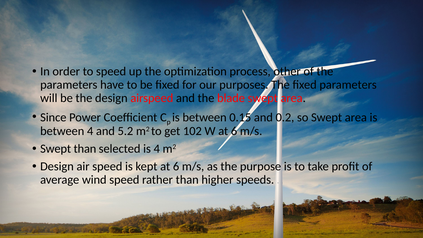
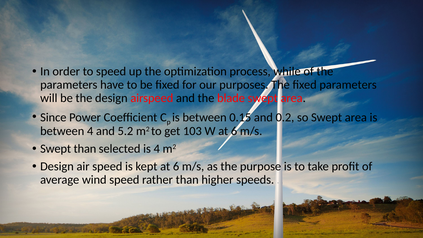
other: other -> while (287, 72)
102: 102 -> 103 (192, 131)
